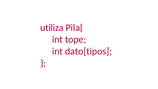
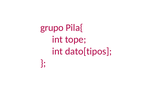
utiliza: utiliza -> grupo (52, 28)
